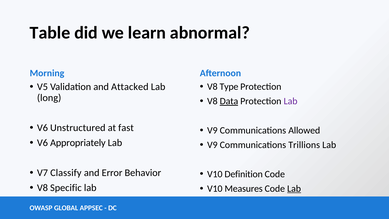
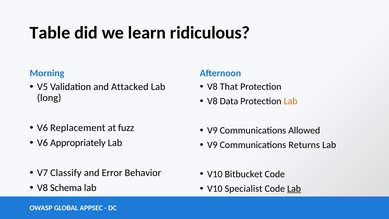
abnormal: abnormal -> ridiculous (210, 33)
Type: Type -> That (229, 87)
Data underline: present -> none (229, 101)
Lab colour: purple -> orange (291, 101)
Unstructured: Unstructured -> Replacement (78, 128)
fast: fast -> fuzz (126, 128)
Trillions: Trillions -> Returns (304, 145)
Definition: Definition -> Bitbucket (244, 174)
Specific: Specific -> Schema (66, 188)
Measures: Measures -> Specialist (244, 188)
